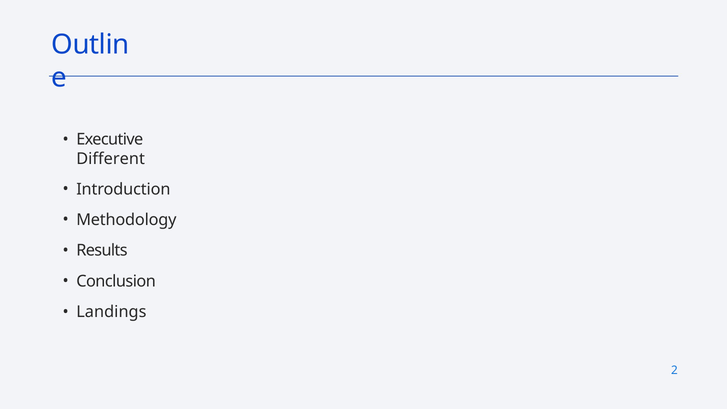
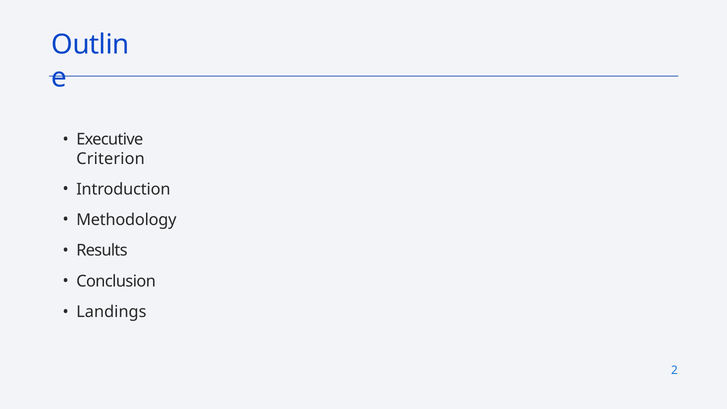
Different: Different -> Criterion (111, 159)
